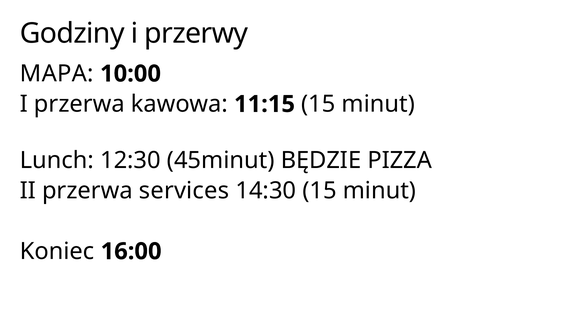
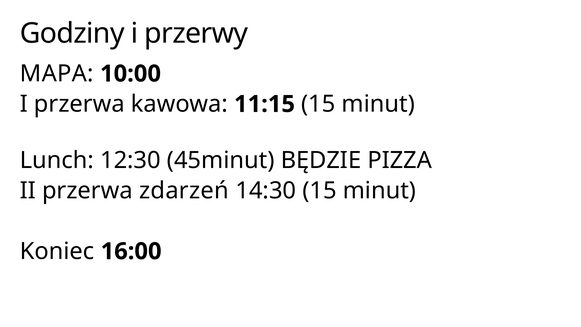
services: services -> zdarzeń (184, 190)
